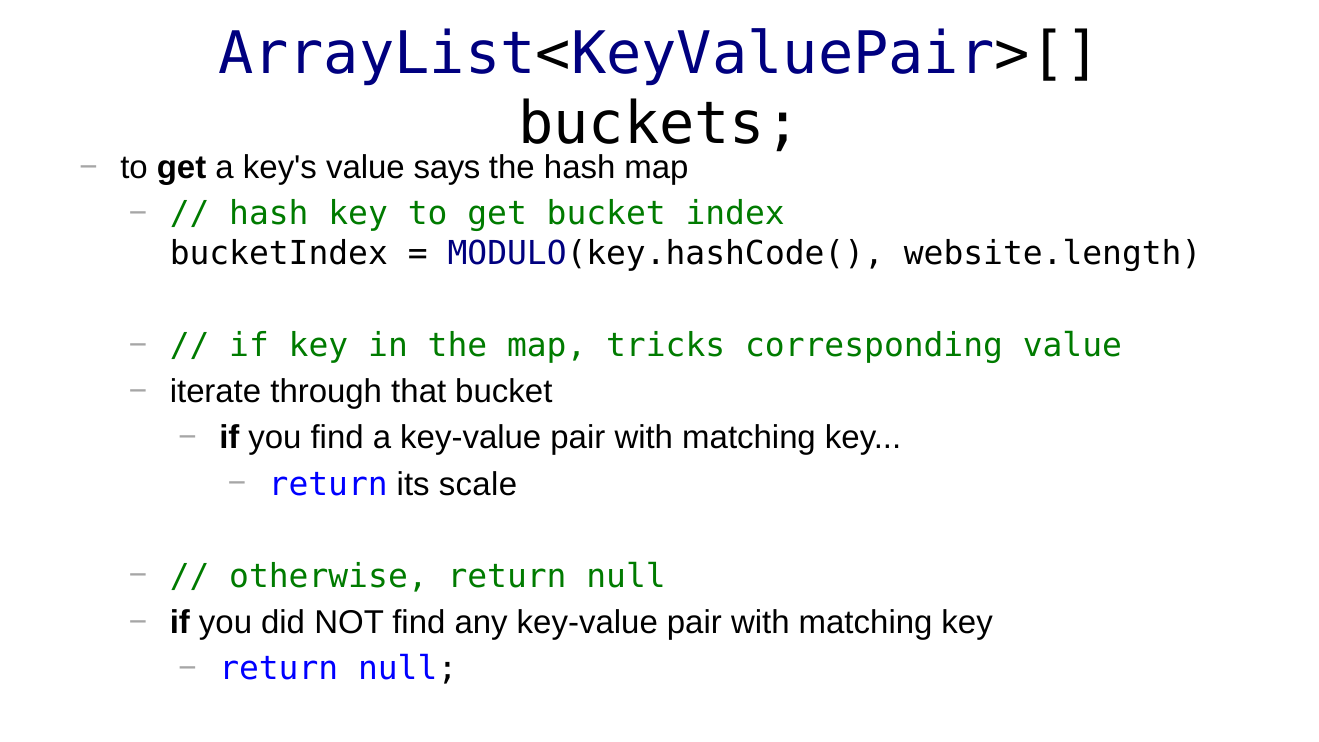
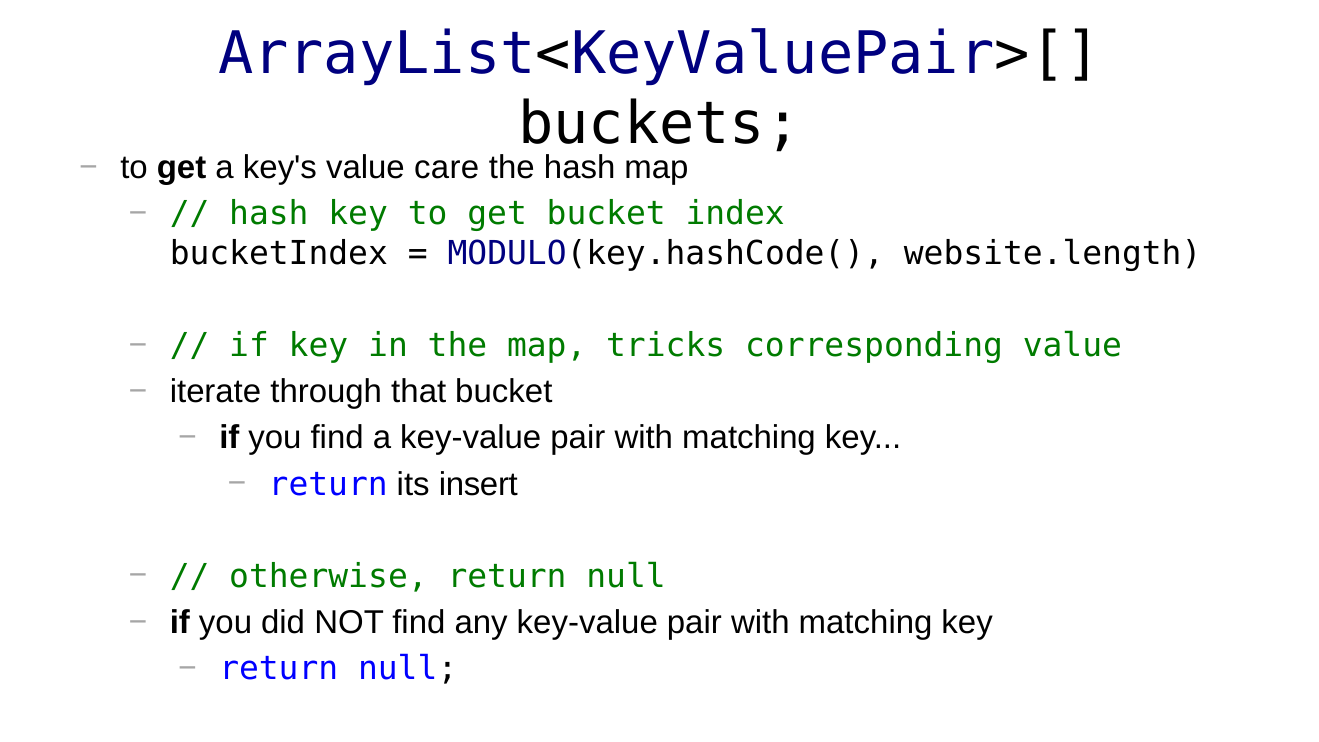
says: says -> care (447, 168)
scale: scale -> insert (478, 484)
